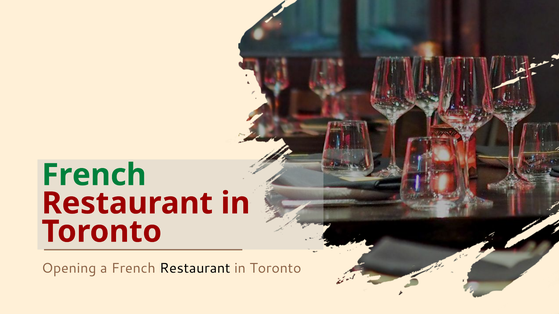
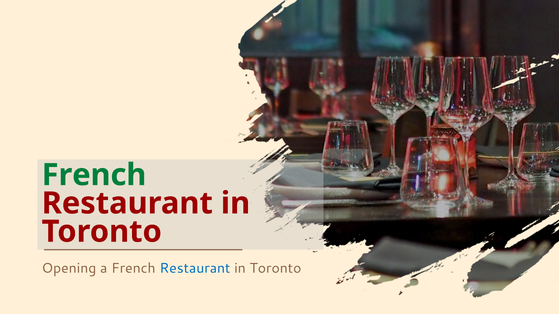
Restaurant colour: black -> blue (195, 268)
